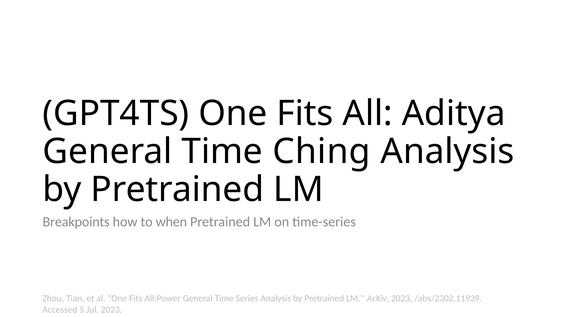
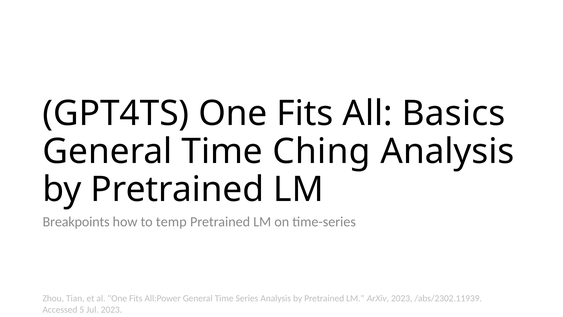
Aditya: Aditya -> Basics (454, 113)
when: when -> temp (171, 222)
